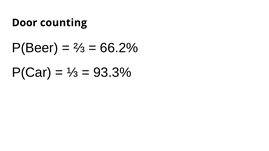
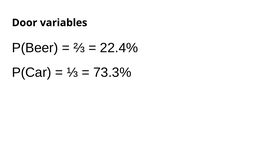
counting: counting -> variables (64, 23)
66.2%: 66.2% -> 22.4% (119, 48)
93.3%: 93.3% -> 73.3% (112, 73)
